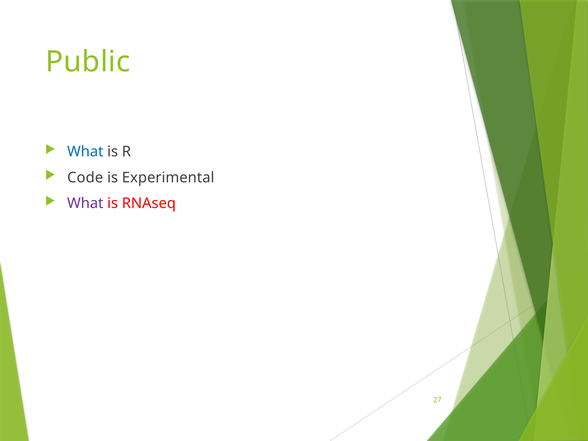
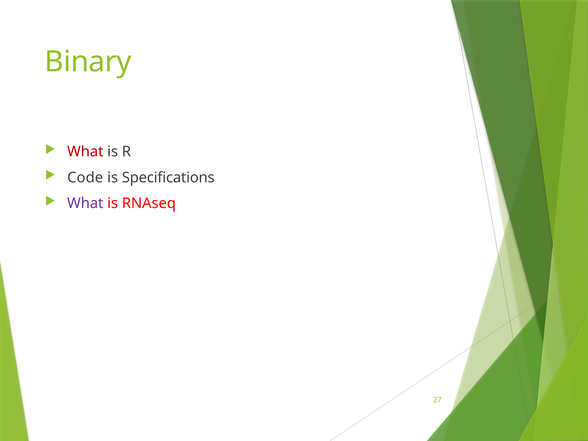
Public: Public -> Binary (88, 62)
What colour: blue -> red (85, 152)
Experimental: Experimental -> Specifications (168, 178)
